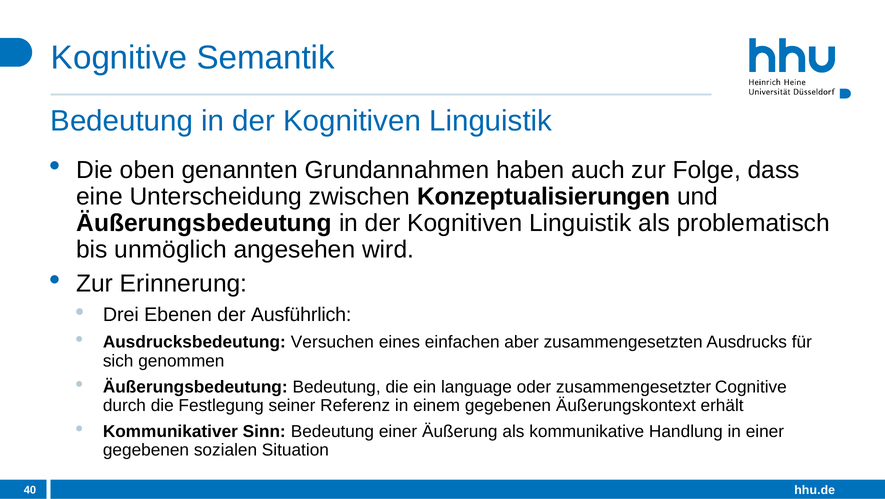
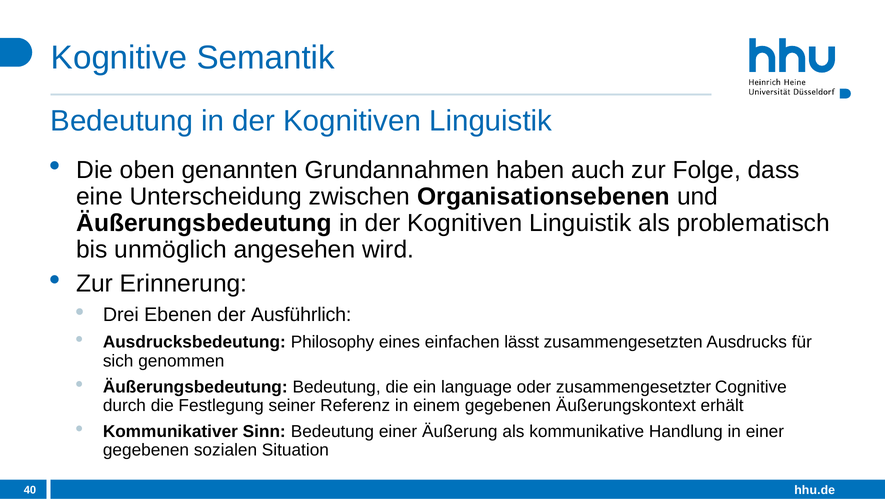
Konzeptualisierungen: Konzeptualisierungen -> Organisationsebenen (544, 196)
Versuchen: Versuchen -> Philosophy (332, 342)
aber: aber -> lässt (522, 342)
